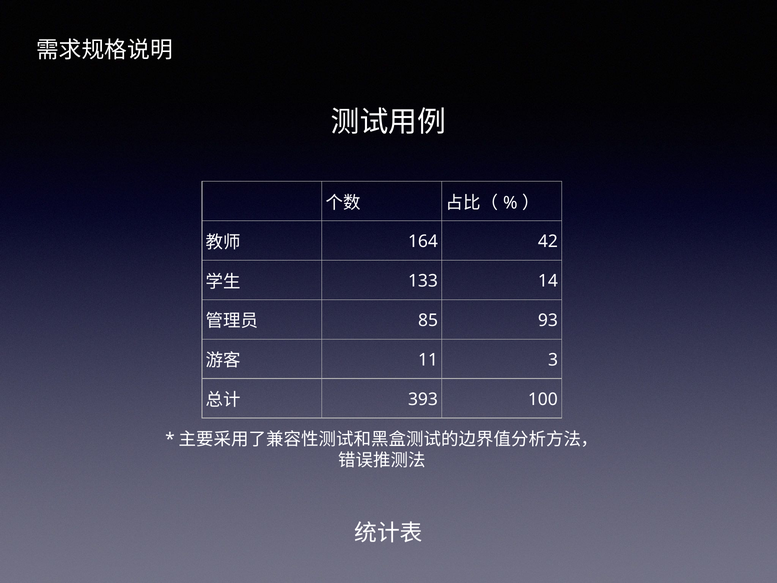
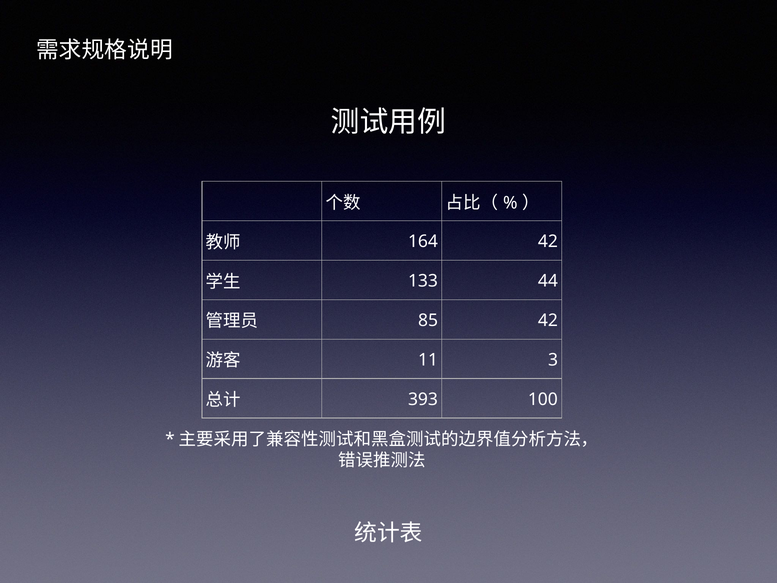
14: 14 -> 44 (548, 281)
85 93: 93 -> 42 (548, 320)
